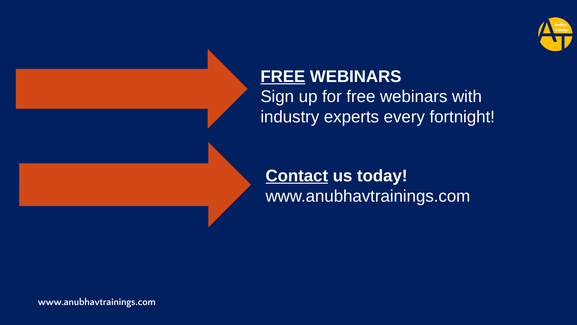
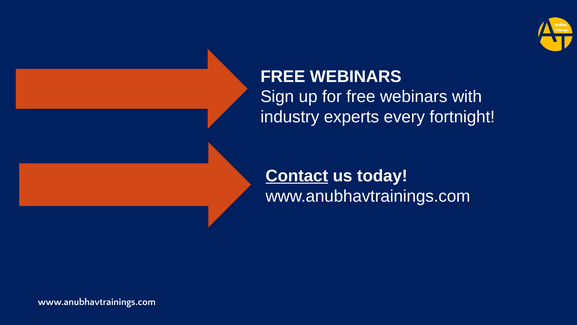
FREE underline: present -> none (283, 76)
